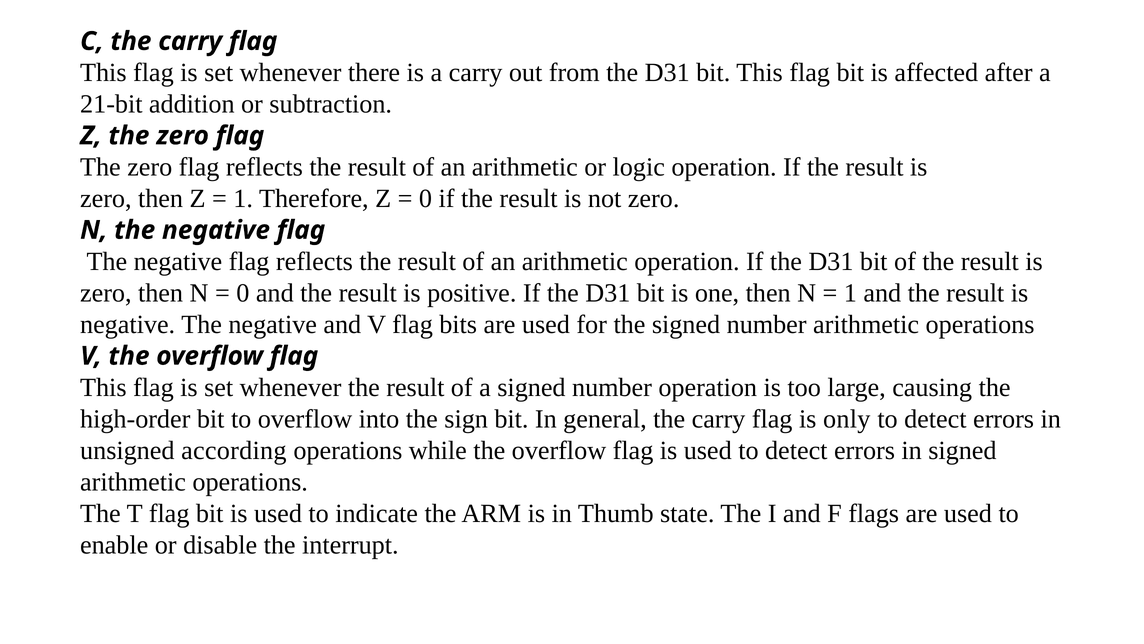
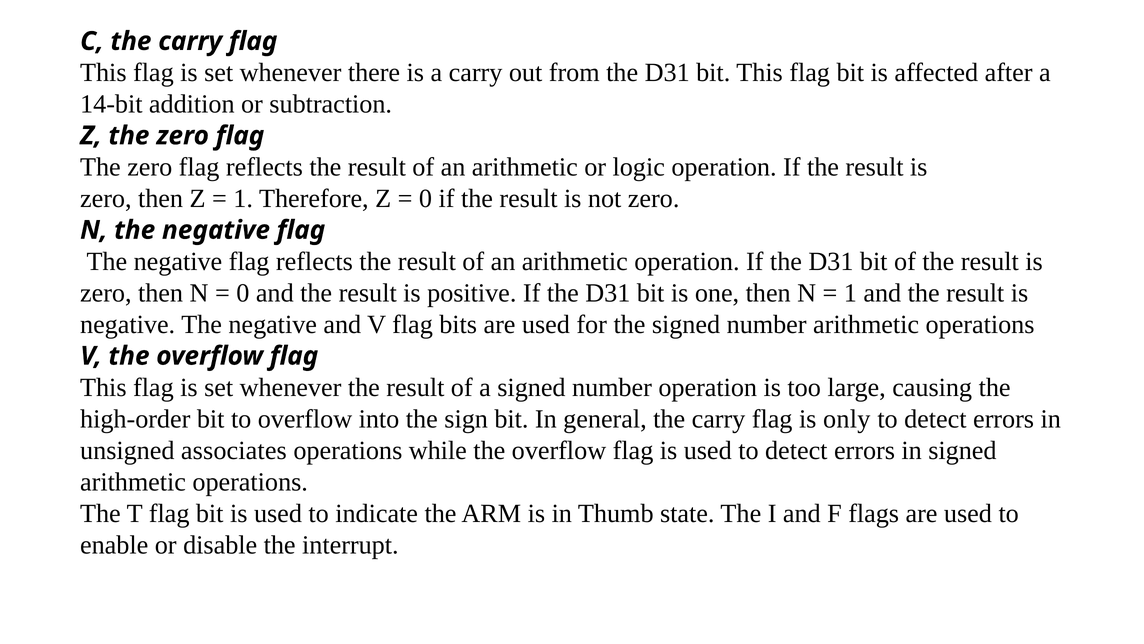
21-bit: 21-bit -> 14-bit (111, 104)
according: according -> associates (234, 450)
